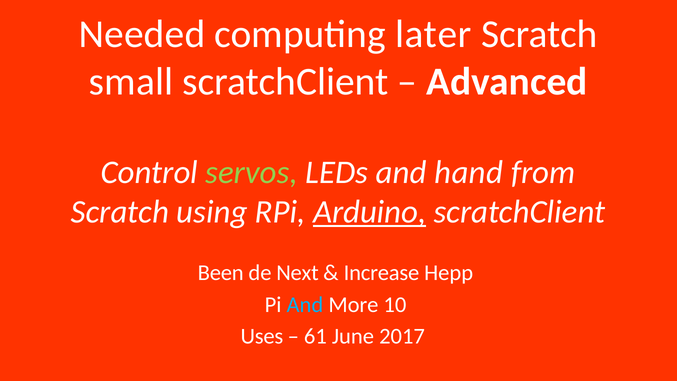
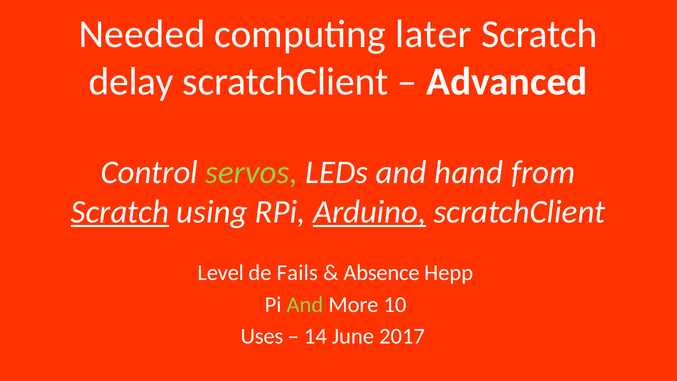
small: small -> delay (131, 82)
Scratch underline: none -> present (120, 212)
Been: Been -> Level (221, 273)
Next: Next -> Fails (297, 273)
Increase: Increase -> Absence (382, 273)
And colour: light blue -> light green (305, 304)
61: 61 -> 14 (315, 336)
